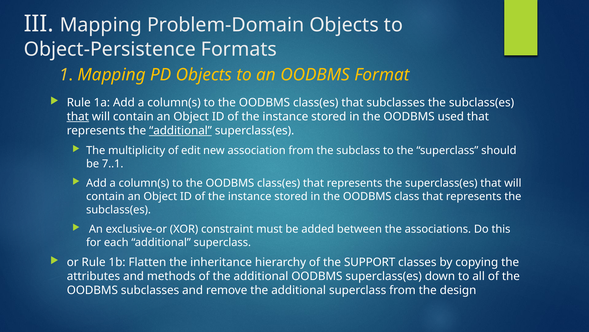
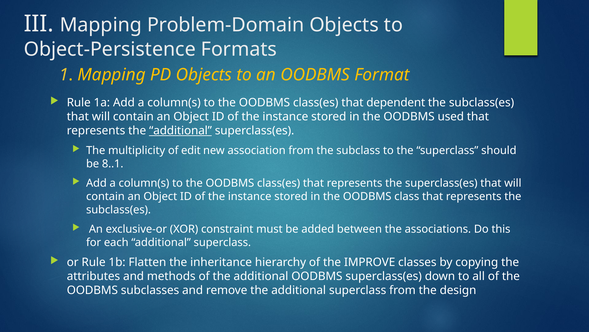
that subclasses: subclasses -> dependent (396, 102)
that underline: present -> none (78, 116)
7..1: 7..1 -> 8..1 (113, 163)
SUPPORT: SUPPORT -> IMPROVE (370, 262)
